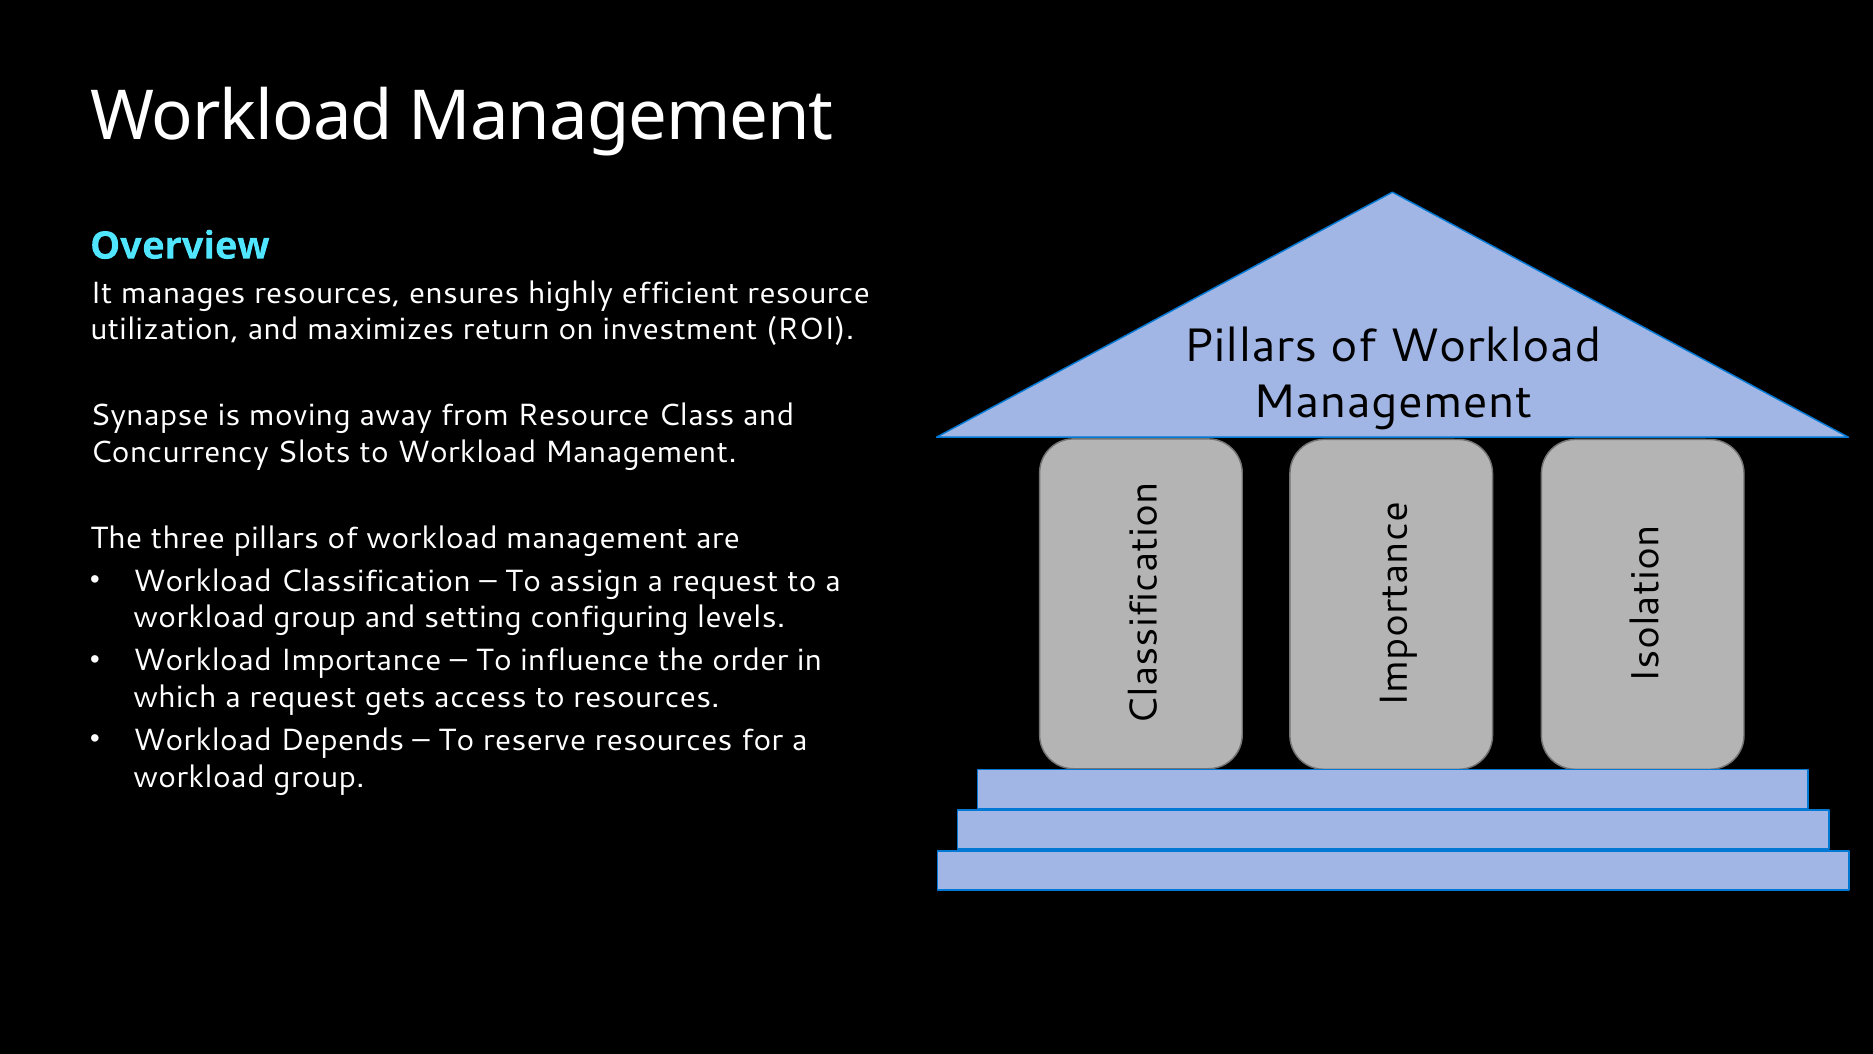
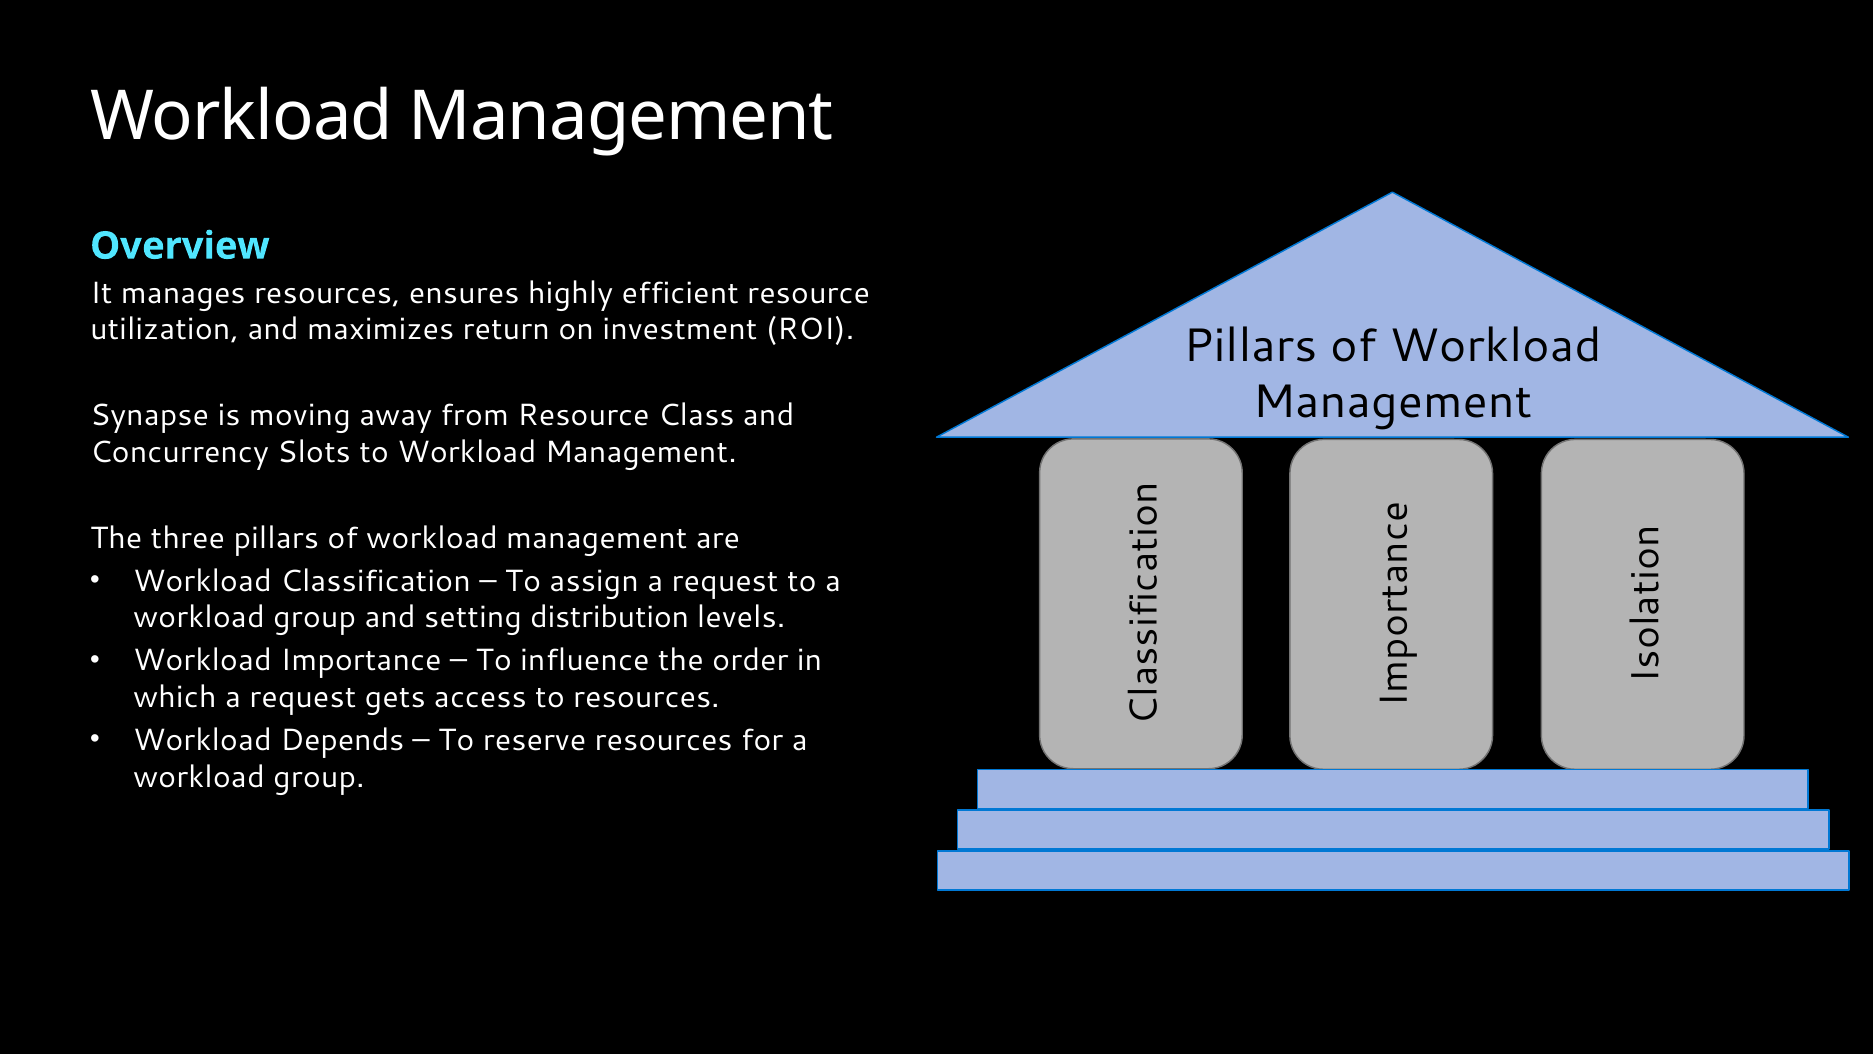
configuring: configuring -> distribution (610, 617)
